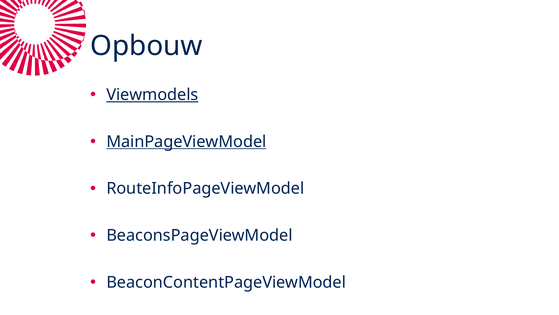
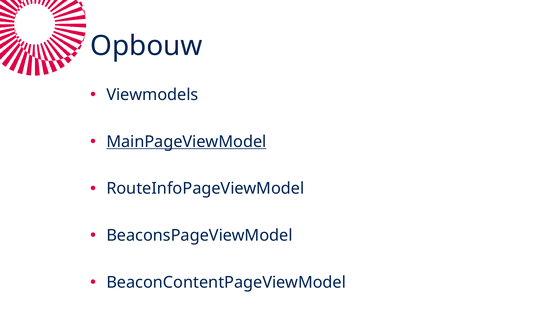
Viewmodels underline: present -> none (152, 95)
